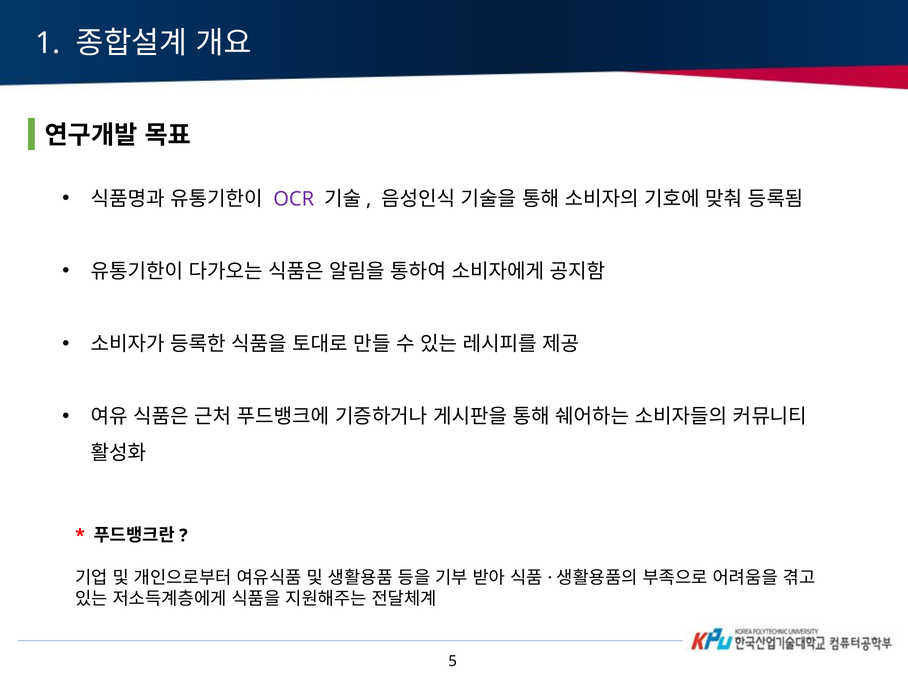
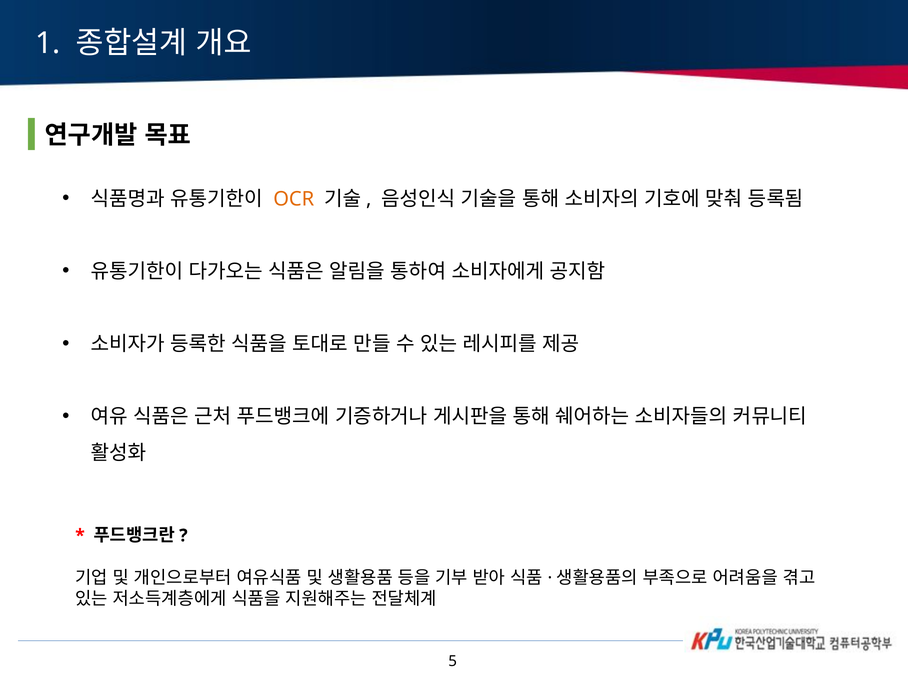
OCR colour: purple -> orange (294, 199)
